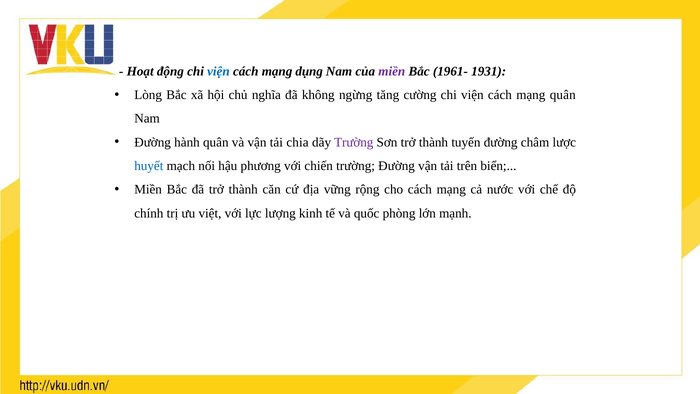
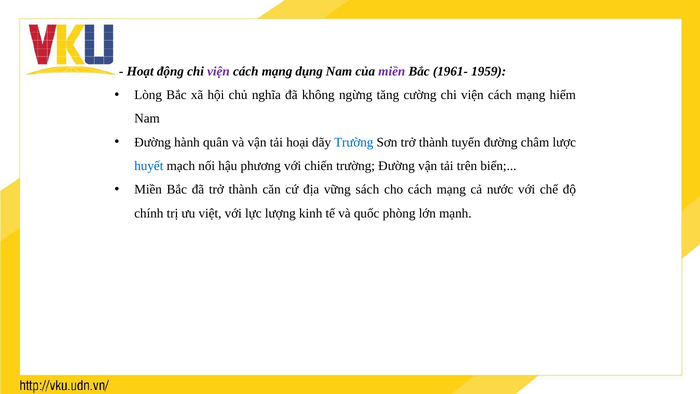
viện colour: blue -> purple (218, 71)
1931: 1931 -> 1959 (489, 71)
mạng quân: quân -> hiểm (563, 95)
chia: chia -> hoại (298, 142)
Trường colour: purple -> blue (354, 142)
rộng: rộng -> sách (367, 189)
